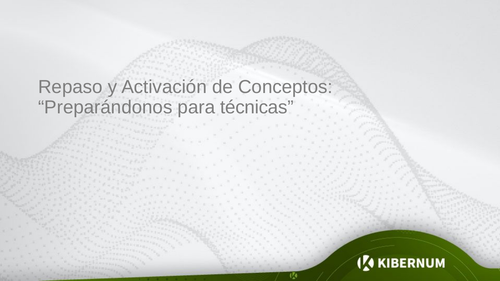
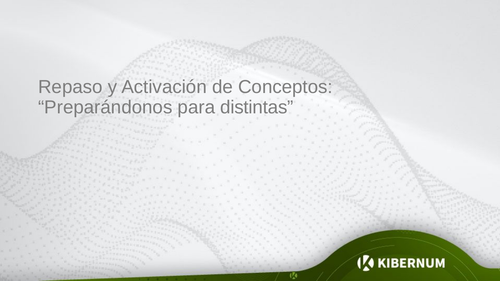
técnicas: técnicas -> distintas (257, 107)
